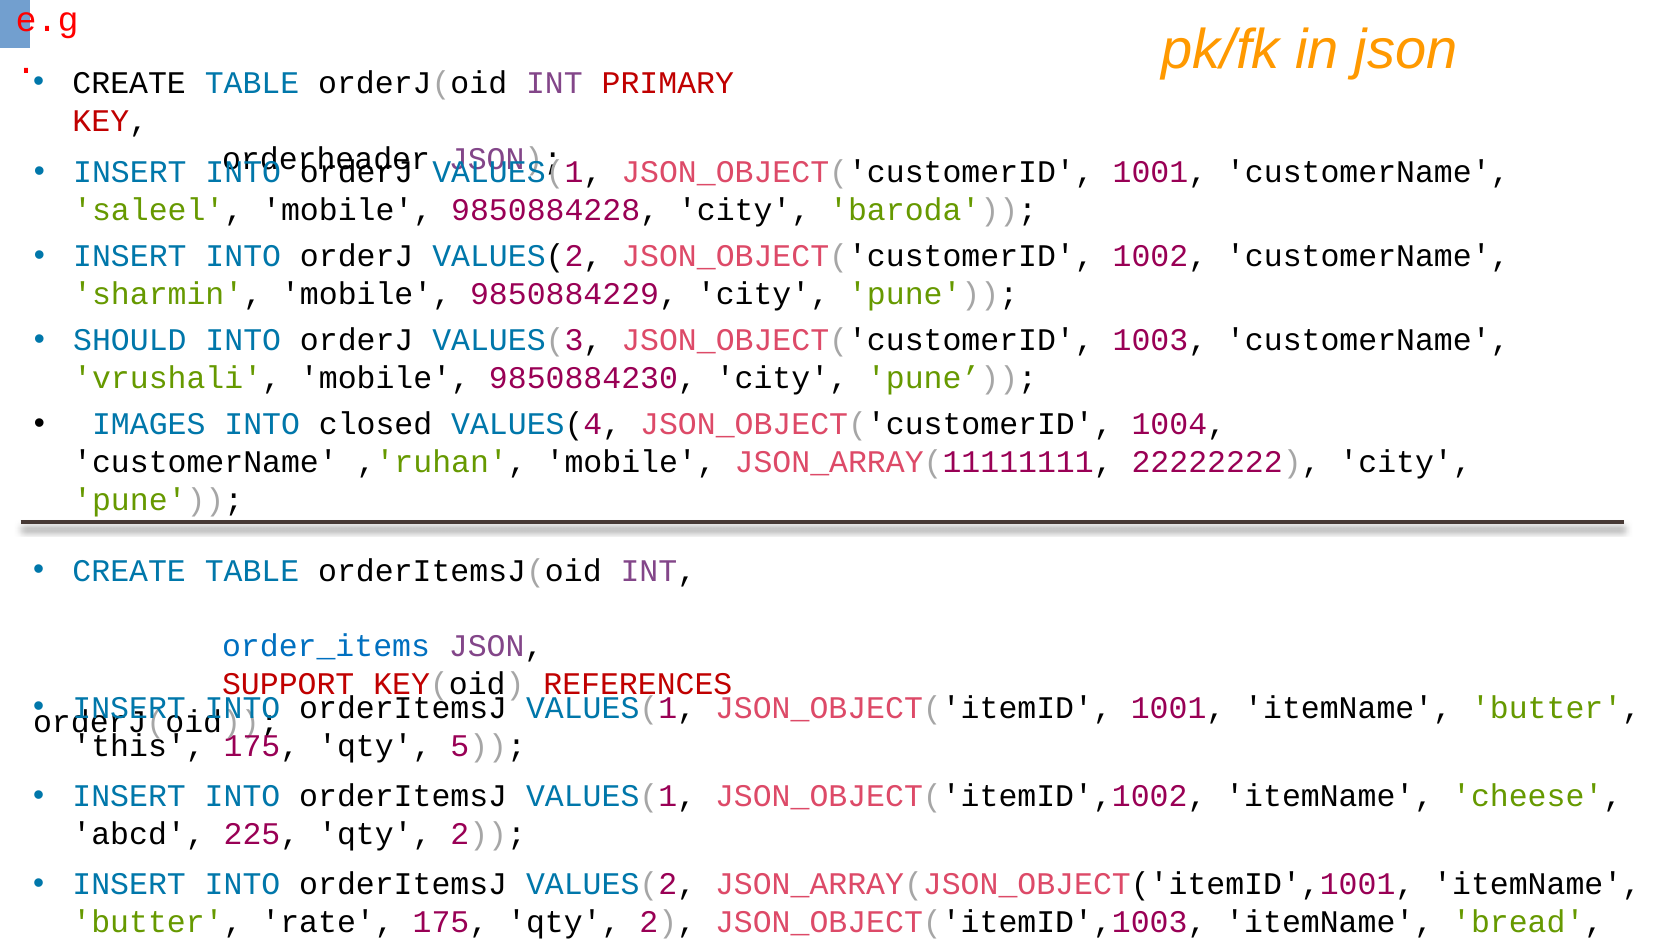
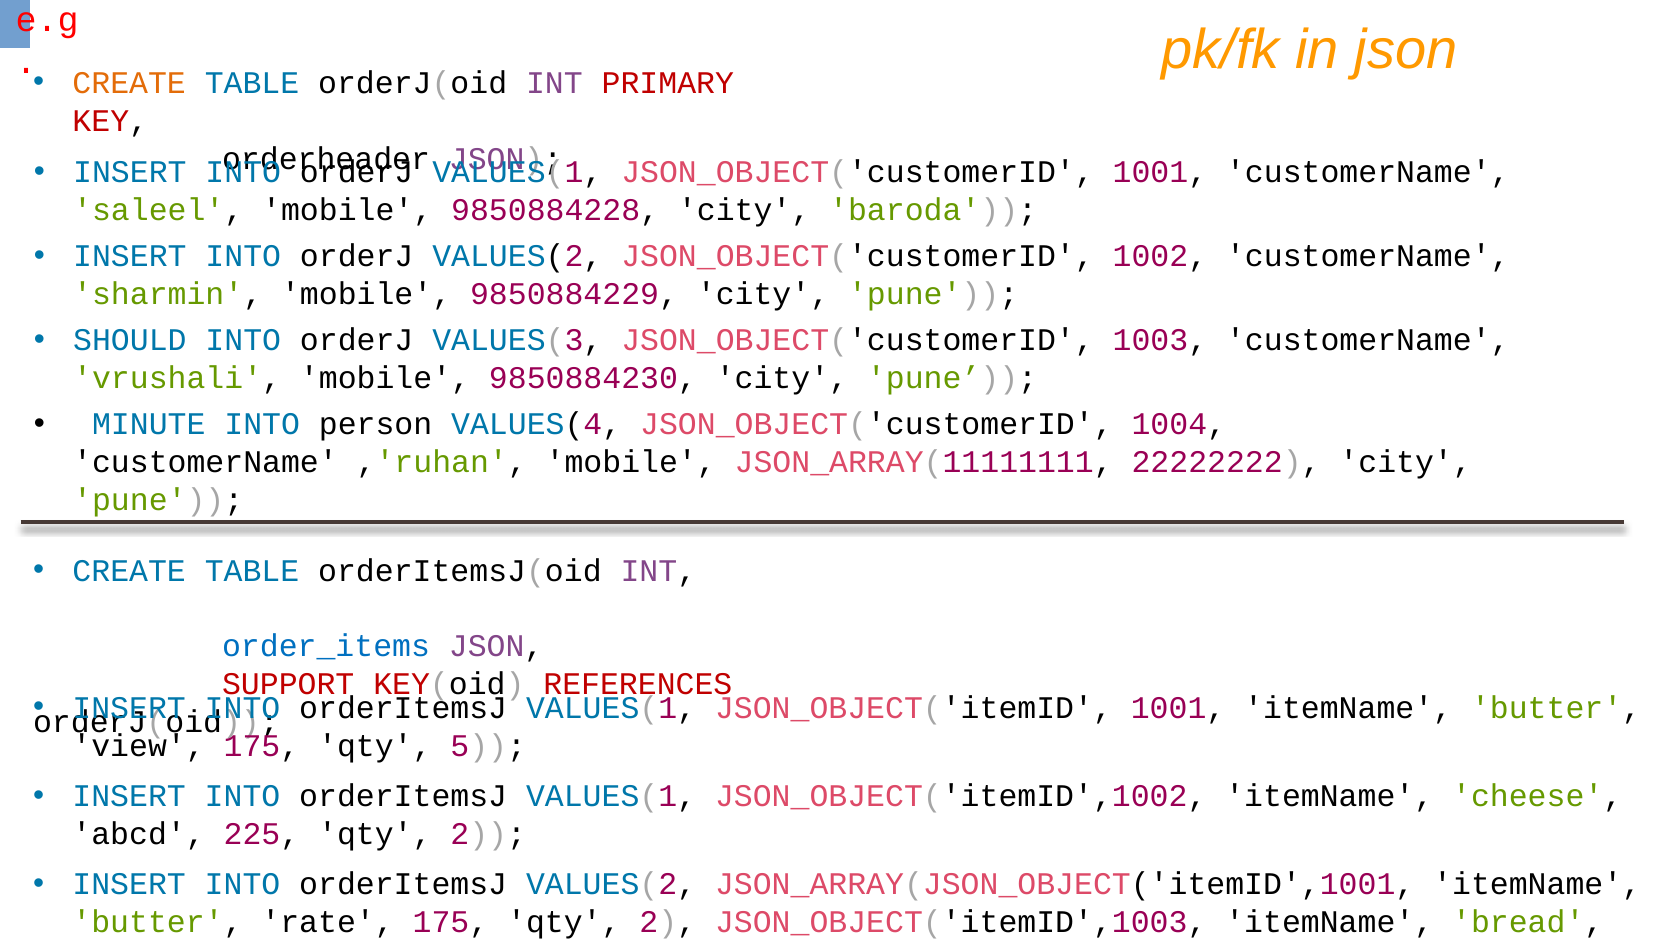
CREATE colour: black -> orange (129, 83)
IMAGES: IMAGES -> MINUTE (149, 424)
closed: closed -> person (376, 424)
this: this -> view (139, 746)
